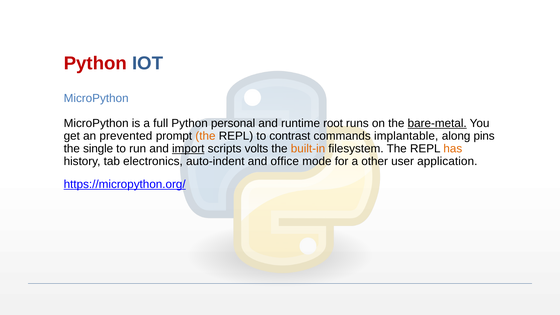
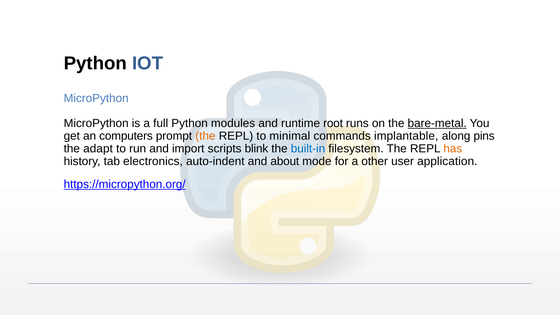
Python colour: red -> black (95, 63)
personal: personal -> modules (233, 123)
prevented: prevented -> computers (126, 136)
contrast: contrast -> minimal (290, 136)
single: single -> adapt (98, 149)
import underline: present -> none (188, 149)
volts: volts -> blink (256, 149)
built-in colour: orange -> blue (308, 149)
office: office -> about (285, 161)
